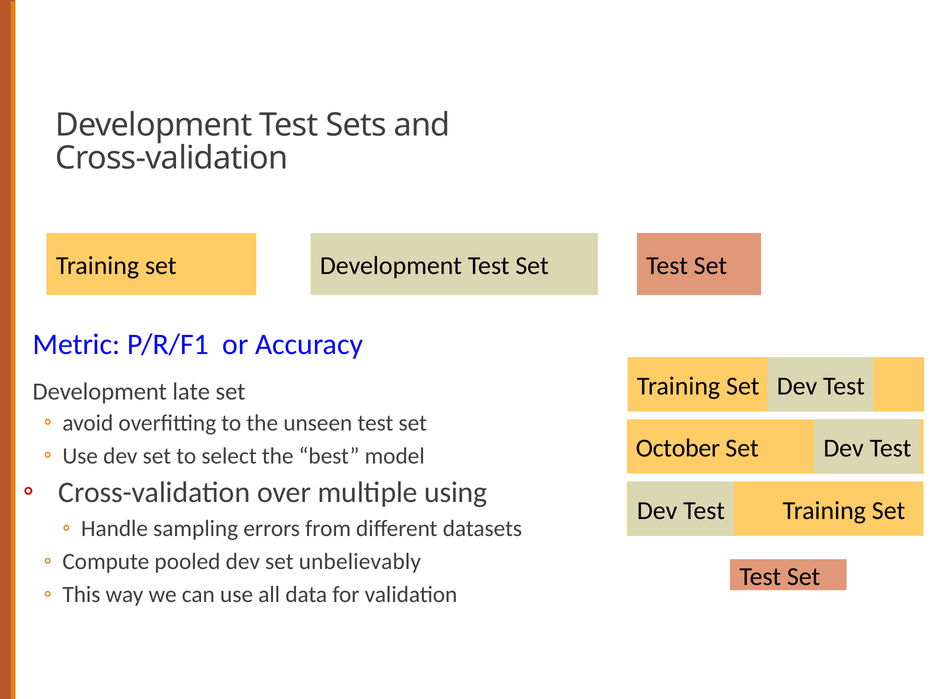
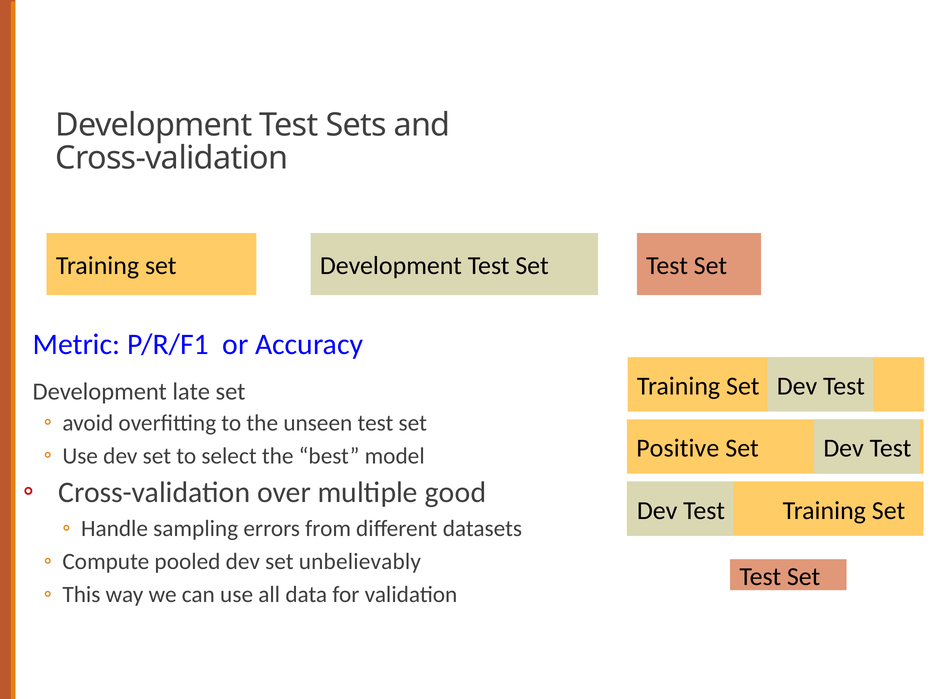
October: October -> Positive (678, 448)
using: using -> good (456, 492)
